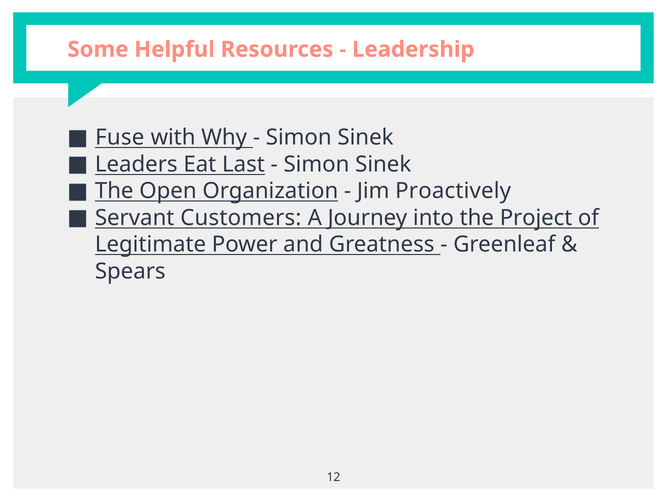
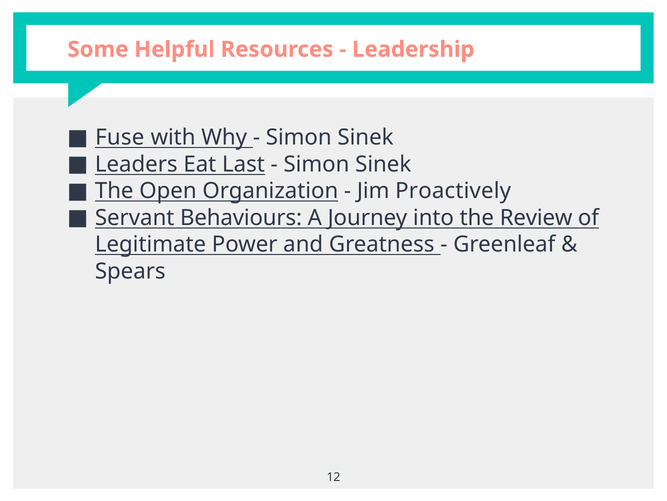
Customers: Customers -> Behaviours (241, 217)
Project: Project -> Review (536, 217)
